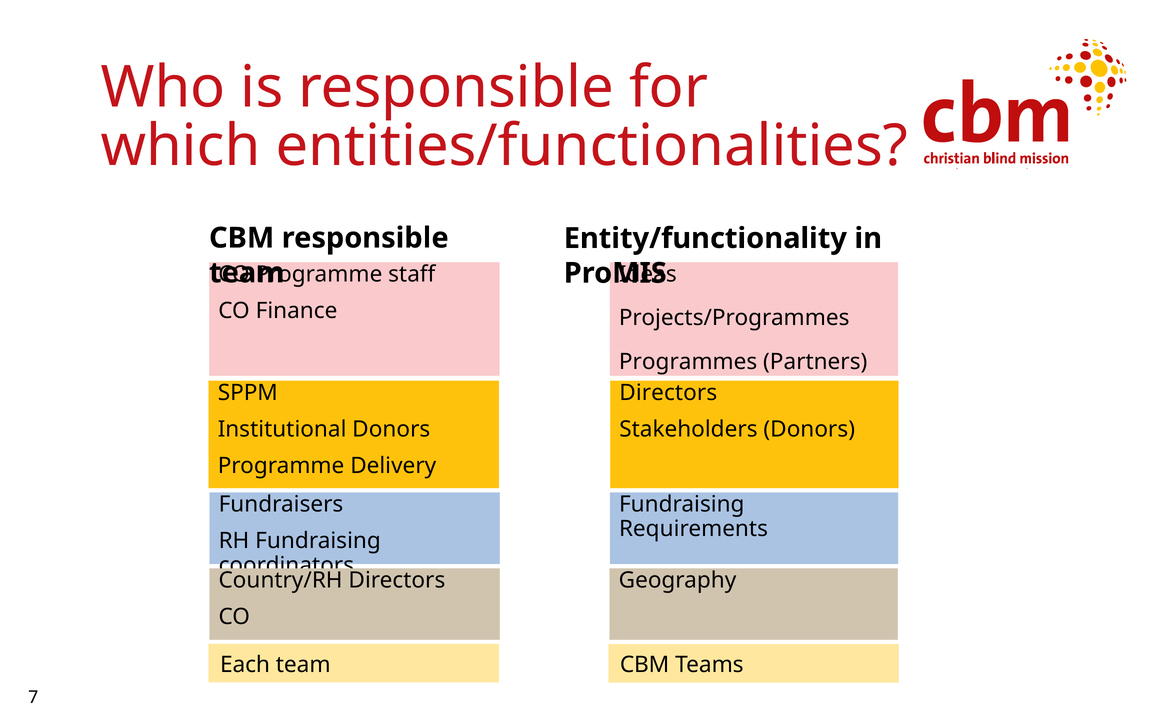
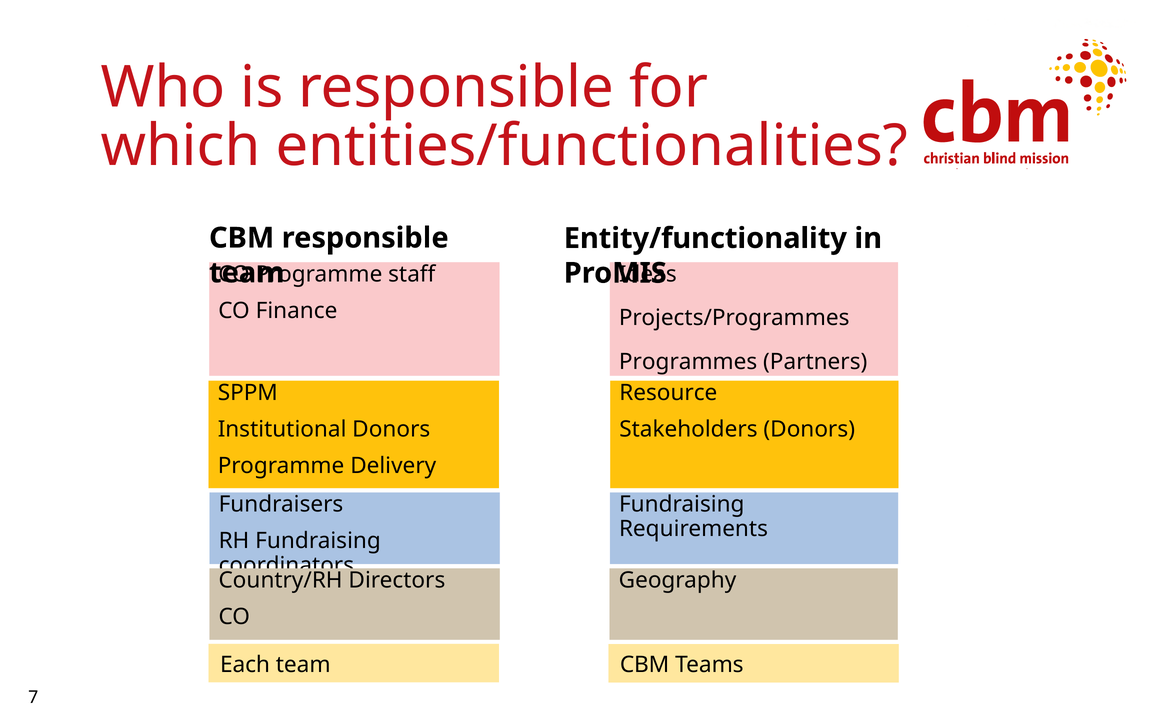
Directors: Directors -> Resource (668, 393)
